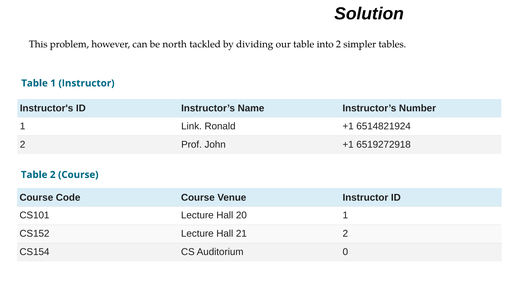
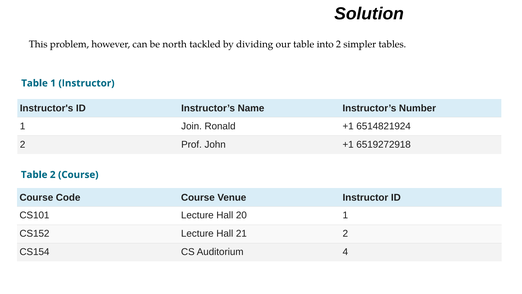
Link: Link -> Join (192, 126)
0: 0 -> 4 (345, 252)
